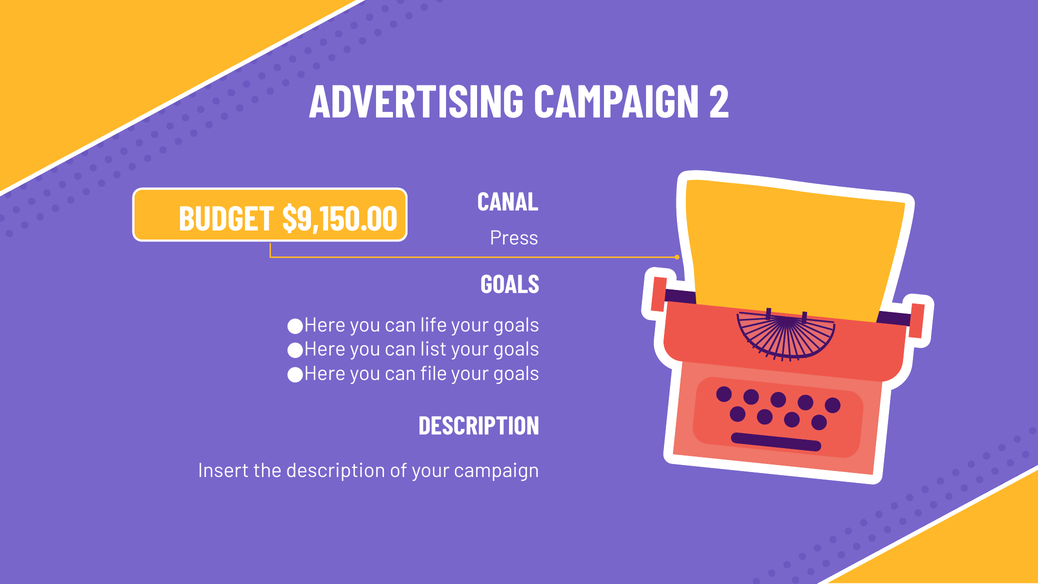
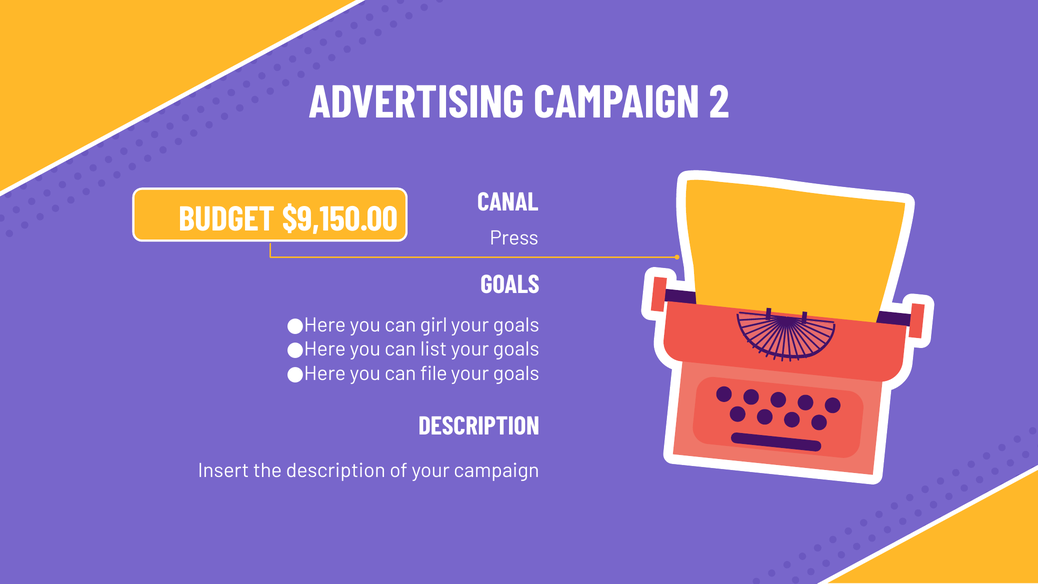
life: life -> girl (434, 325)
